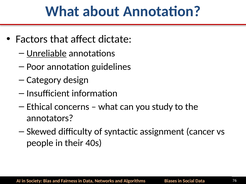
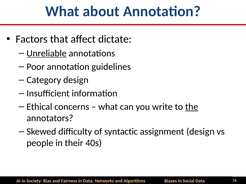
study: study -> write (162, 107)
the underline: none -> present (192, 107)
assignment cancer: cancer -> design (200, 132)
